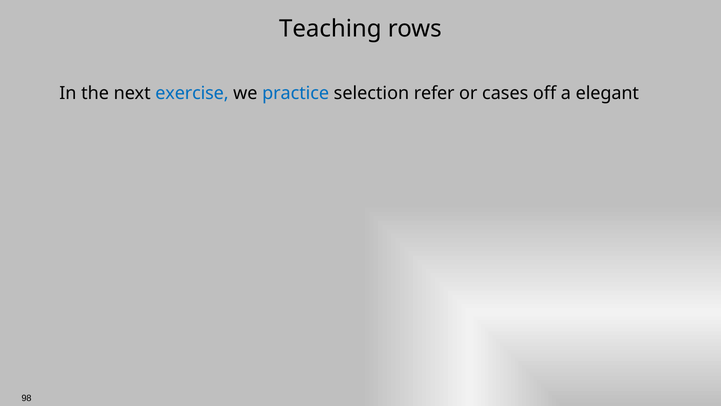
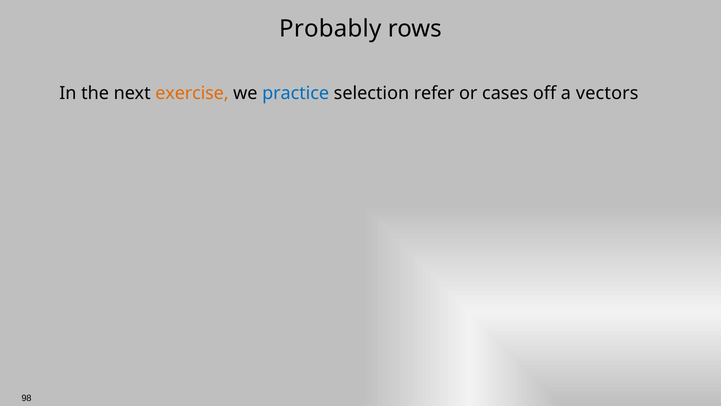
Teaching: Teaching -> Probably (330, 29)
exercise colour: blue -> orange (192, 93)
elegant: elegant -> vectors (607, 93)
